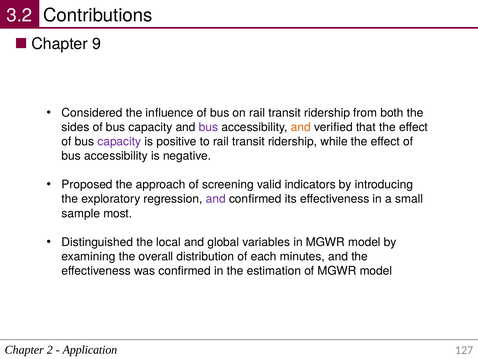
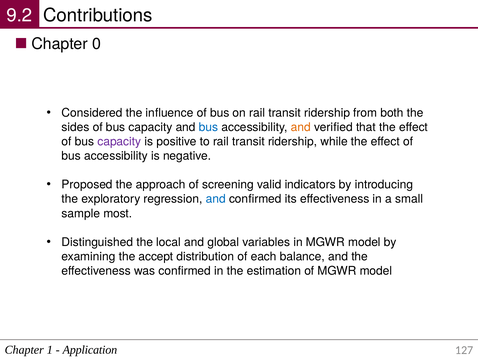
3.2: 3.2 -> 9.2 (19, 15)
9: 9 -> 0 (97, 44)
bus colour: purple -> blue (208, 127)
and colour: purple -> blue (216, 199)
overall: overall -> accept (156, 256)
minutes: minutes -> balance (302, 256)
2: 2 -> 1 (50, 350)
